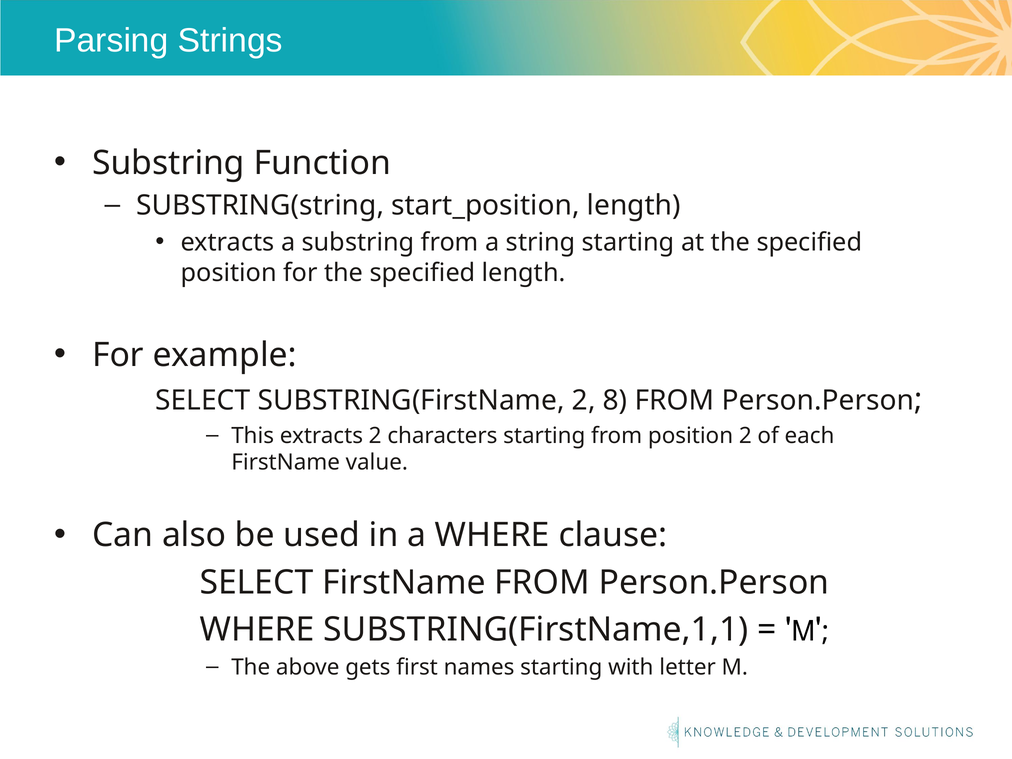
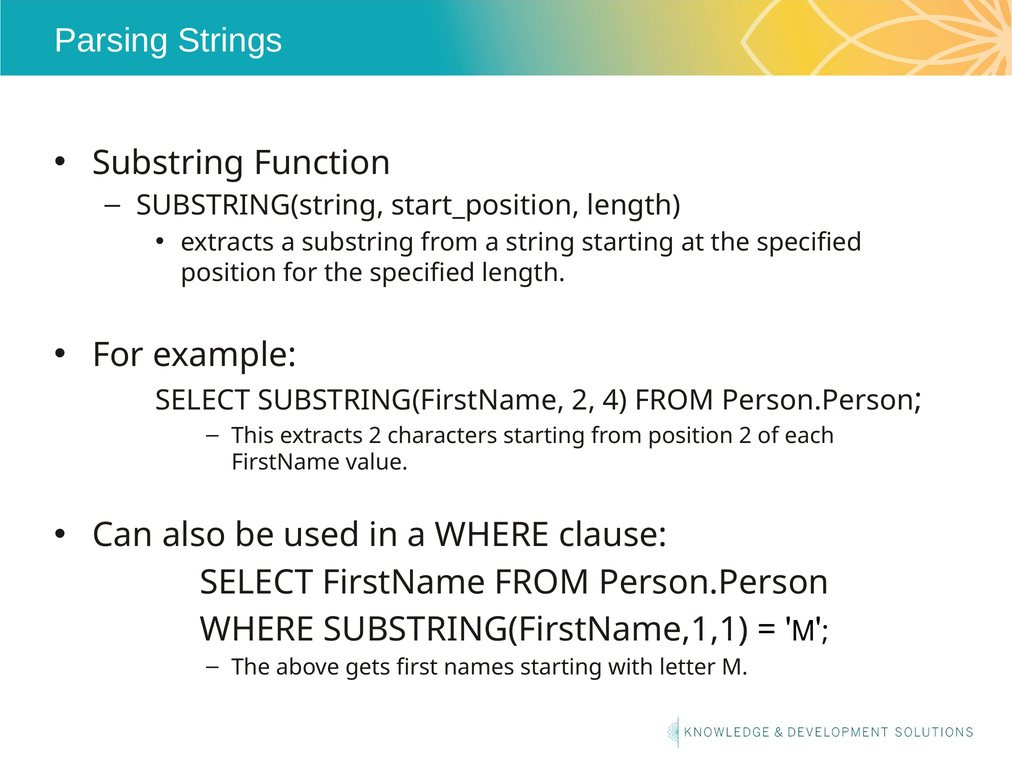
8: 8 -> 4 (615, 401)
